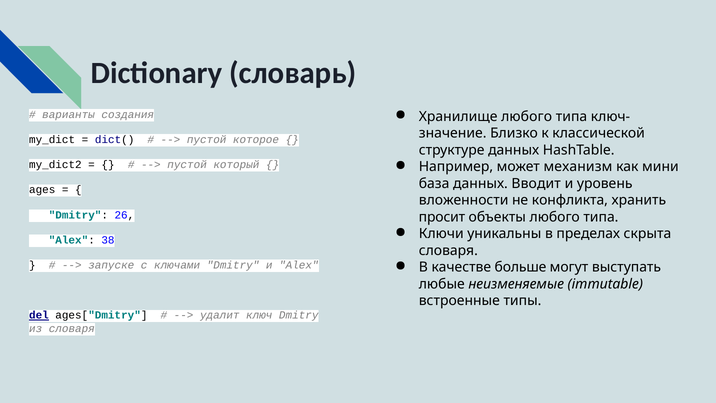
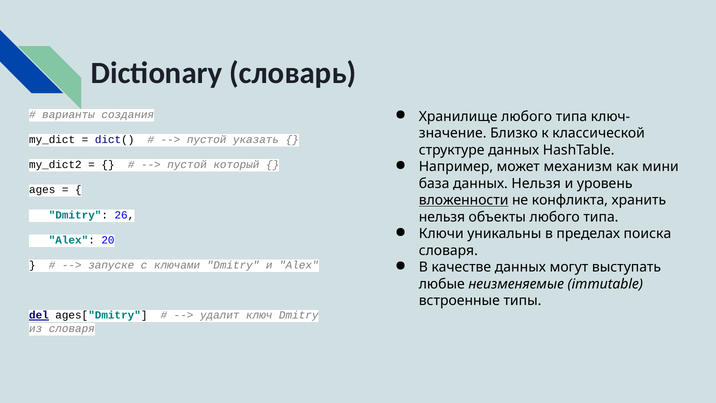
которое: которое -> указать (256, 140)
данных Вводит: Вводит -> Нельзя (536, 183)
вложенности underline: none -> present (464, 200)
просит: просит -> нельзя (442, 217)
скрыта: скрыта -> поиска (647, 234)
38: 38 -> 20 (108, 240)
качестве больше: больше -> данных (520, 267)
